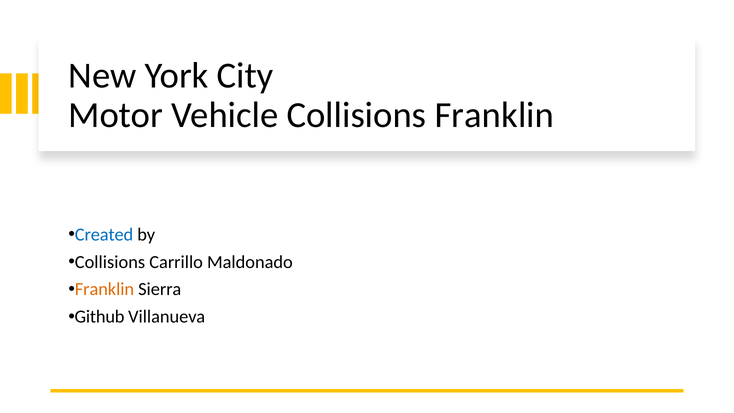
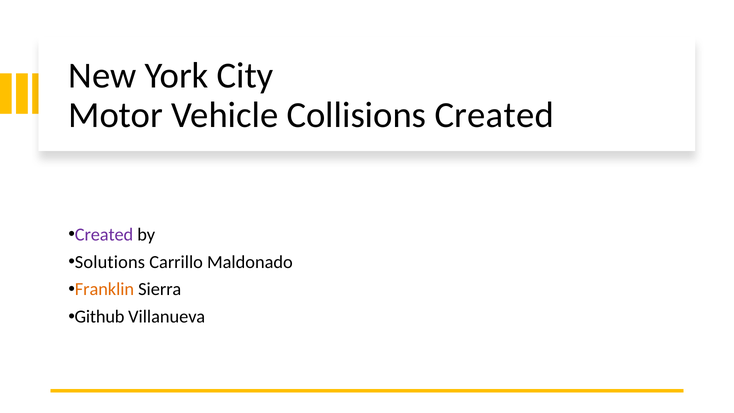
Collisions Franklin: Franklin -> Created (494, 115)
Created colour: blue -> purple (104, 234)
Collisions: Collisions -> Solutions (110, 262)
